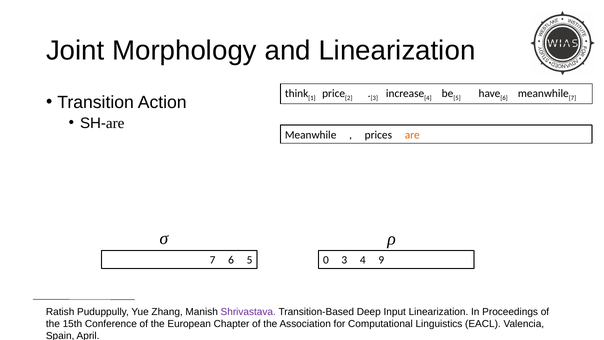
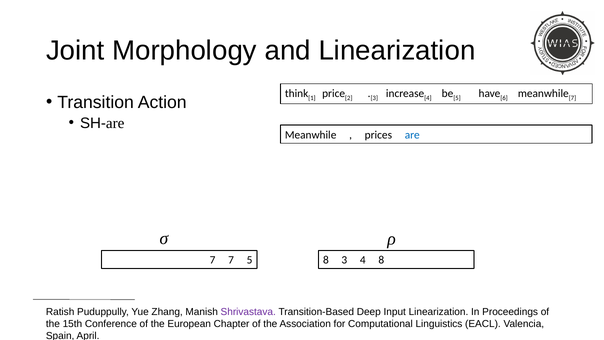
are colour: orange -> blue (412, 135)
7 6: 6 -> 7 (231, 260)
5 0: 0 -> 8 (326, 260)
4 9: 9 -> 8 (381, 260)
